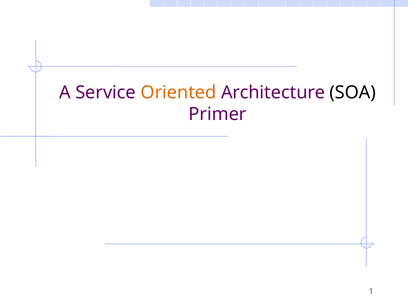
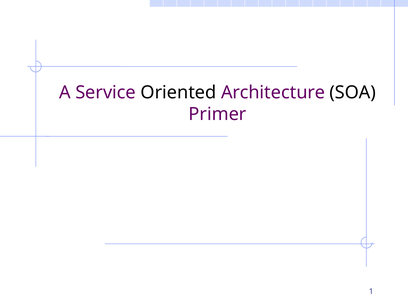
Oriented colour: orange -> black (178, 92)
